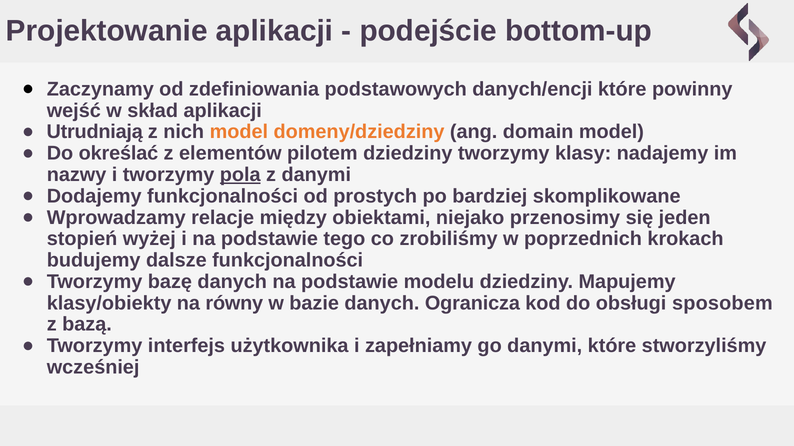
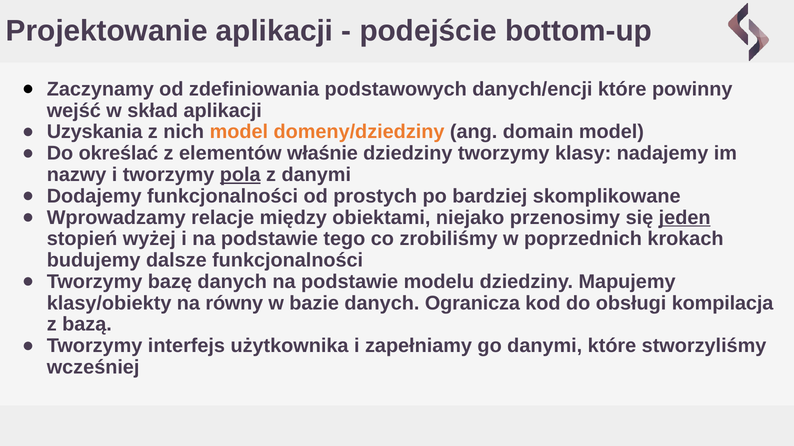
Utrudniają: Utrudniają -> Uzyskania (95, 132)
pilotem: pilotem -> właśnie (322, 153)
jeden underline: none -> present (685, 218)
sposobem: sposobem -> kompilacja (723, 303)
